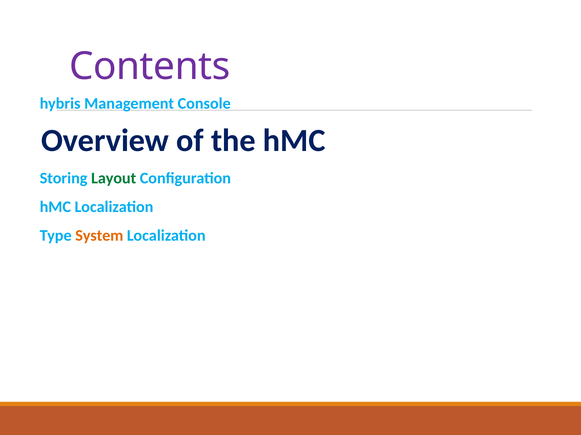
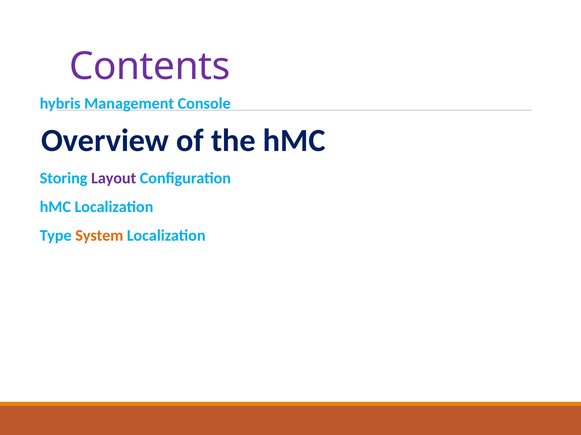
Layout colour: green -> purple (114, 178)
